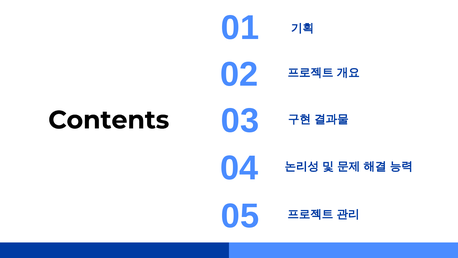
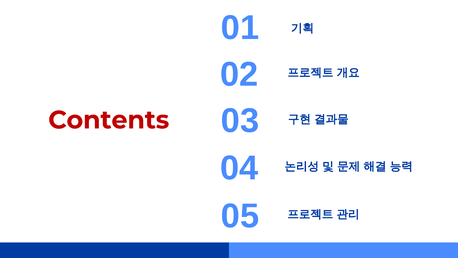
Contents colour: black -> red (109, 120)
